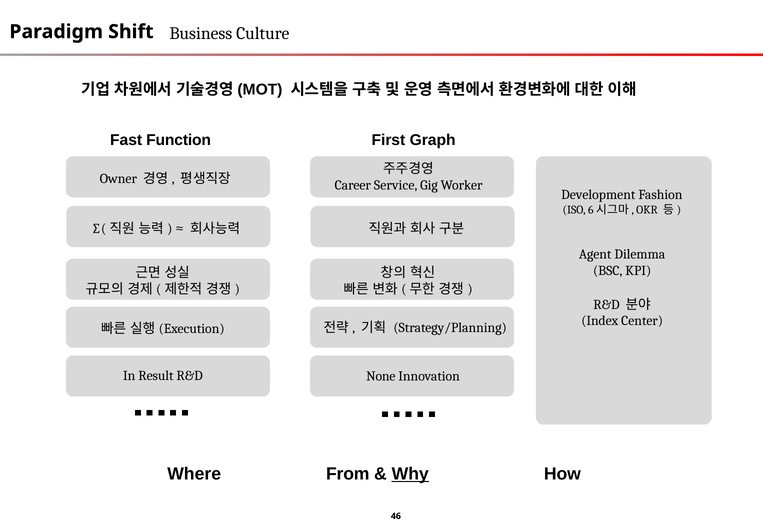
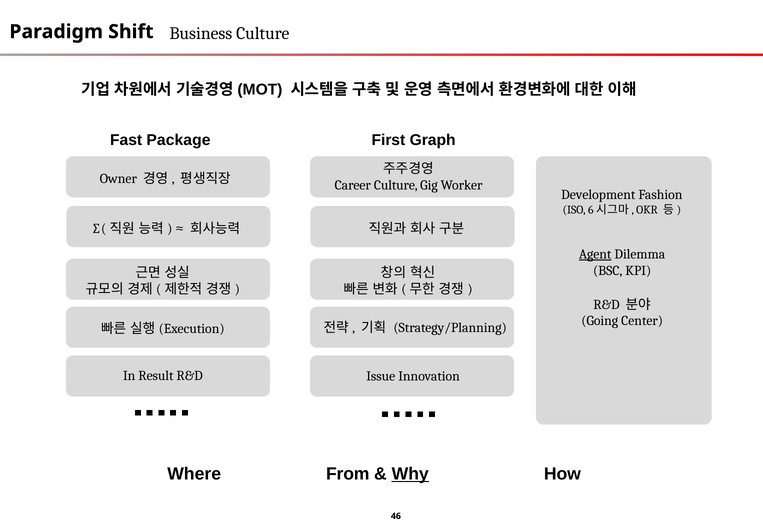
Function: Function -> Package (178, 140)
Career Service: Service -> Culture (396, 185)
Agent underline: none -> present (595, 254)
Index: Index -> Going (600, 321)
None: None -> Issue (381, 376)
